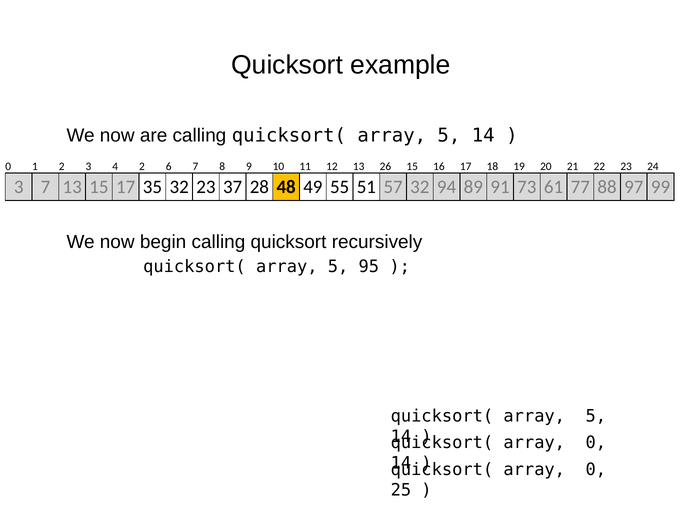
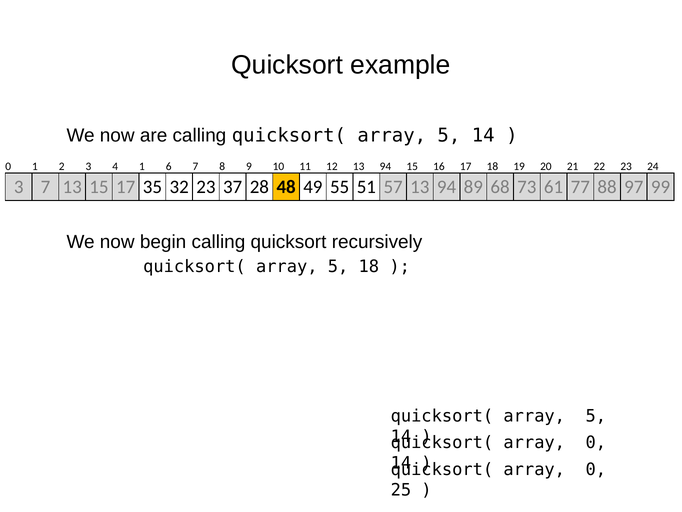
4 2: 2 -> 1 (142, 166)
12 13 26: 26 -> 94 (385, 166)
57 32: 32 -> 13 (420, 187)
91: 91 -> 68 (500, 187)
5 95: 95 -> 18 (369, 266)
